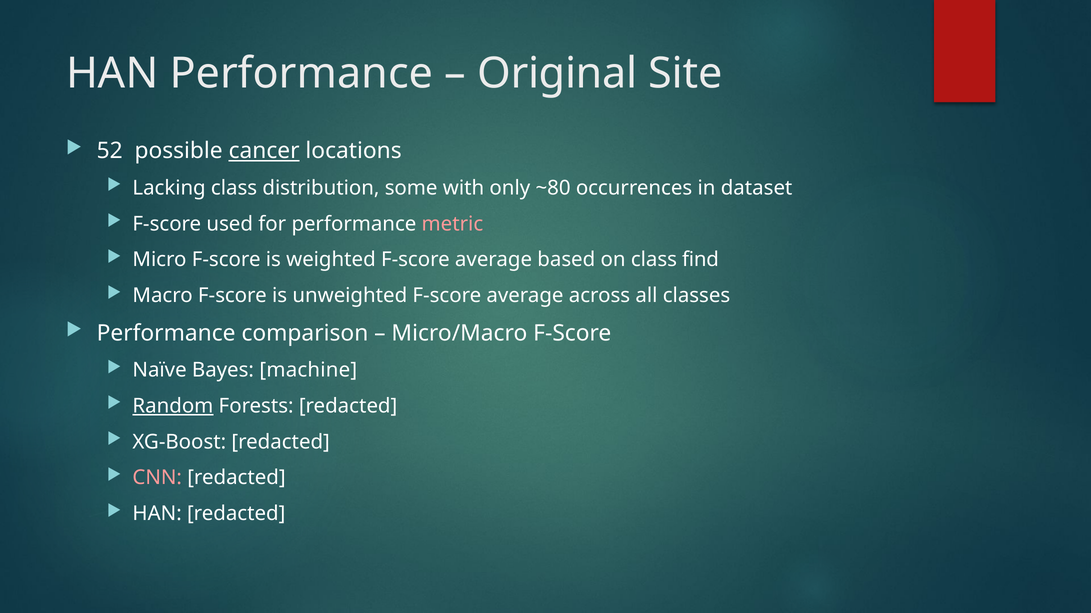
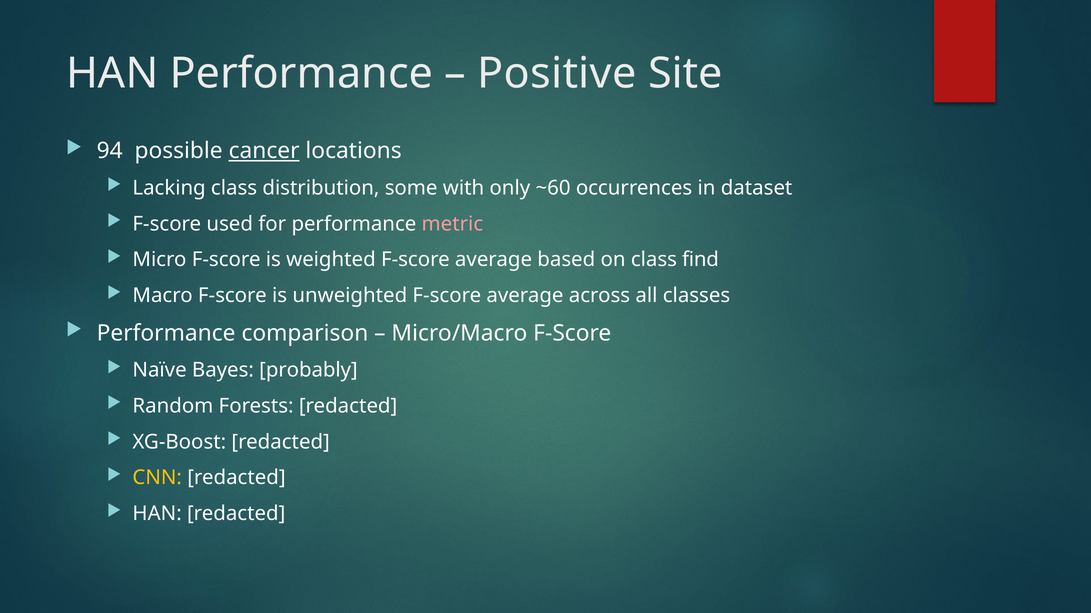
Original: Original -> Positive (557, 74)
52: 52 -> 94 (110, 151)
~80: ~80 -> ~60 (553, 188)
machine: machine -> probably (308, 371)
Random underline: present -> none (173, 406)
CNN colour: pink -> yellow (157, 478)
